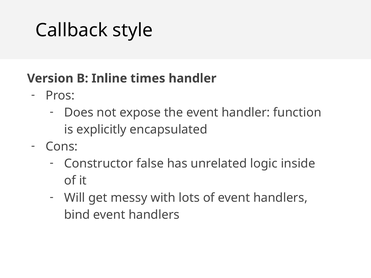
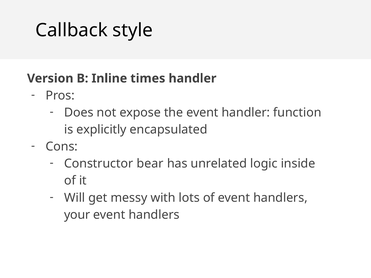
false: false -> bear (150, 164)
bind: bind -> your (77, 215)
